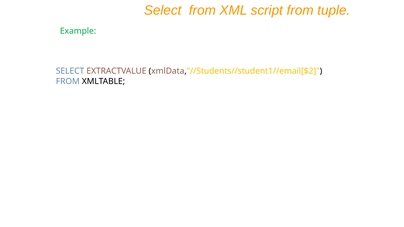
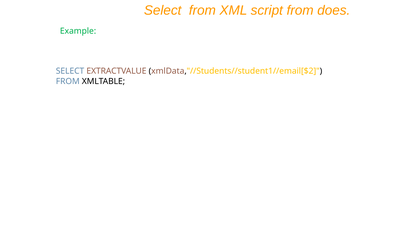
tuple: tuple -> does (334, 11)
